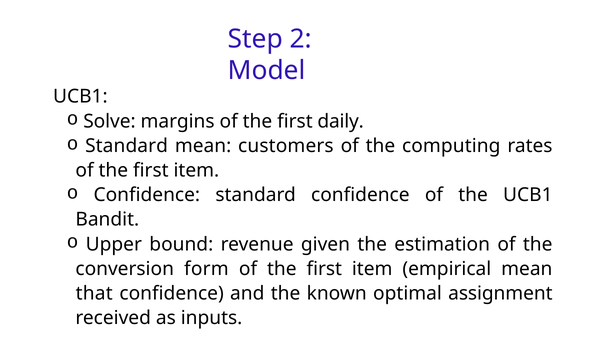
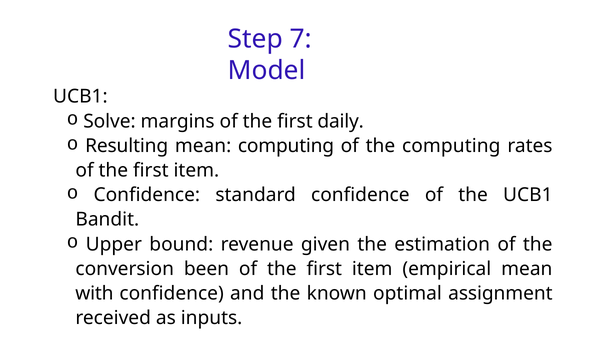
2: 2 -> 7 (301, 39)
Standard: Standard -> Resulting (127, 146)
mean customers: customers -> computing (286, 146)
form: form -> been (206, 269)
that: that -> with (94, 293)
